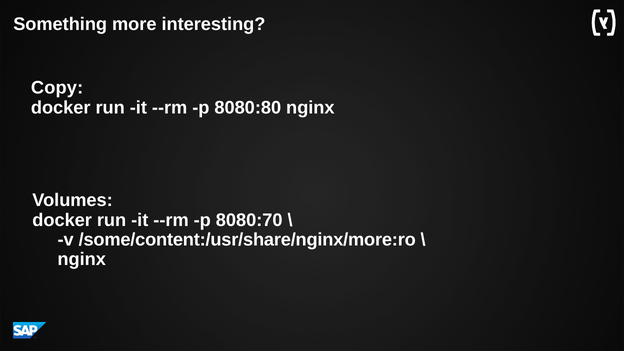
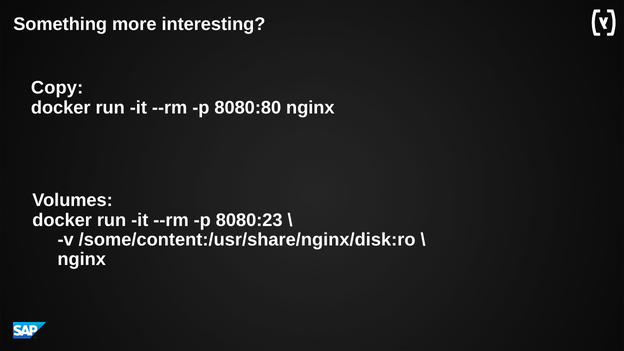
8080:70: 8080:70 -> 8080:23 (249, 220)
/some/content:/usr/share/nginx/more:ro: /some/content:/usr/share/nginx/more:ro -> /some/content:/usr/share/nginx/disk:ro (247, 240)
